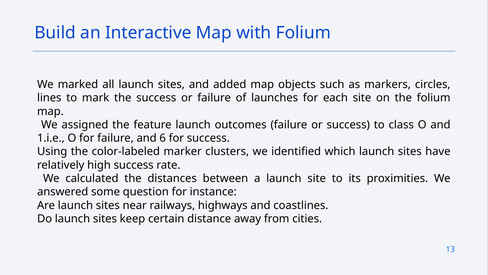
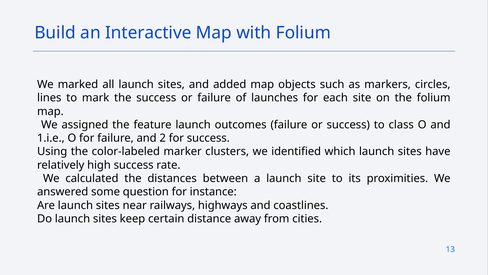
6: 6 -> 2 (163, 138)
